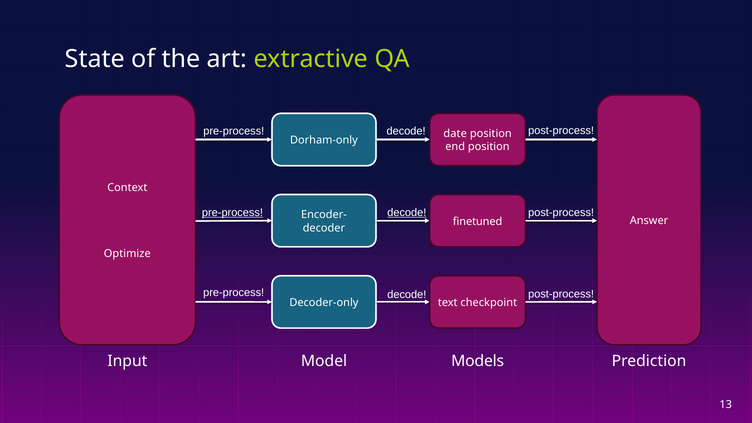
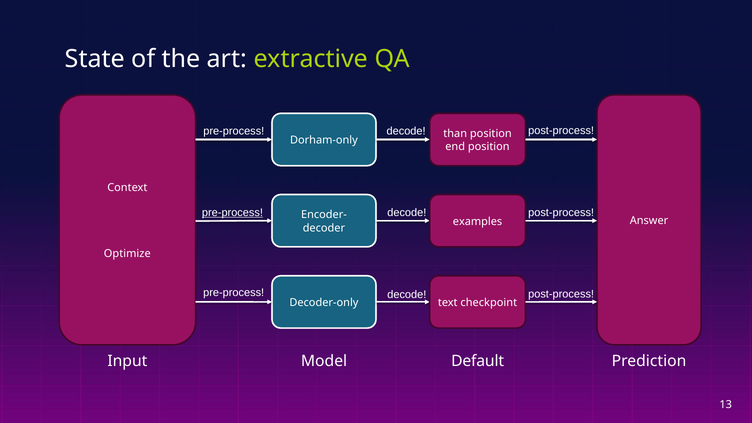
date: date -> than (455, 134)
decode underline: present -> none (407, 212)
finetuned: finetuned -> examples (478, 221)
Models: Models -> Default (478, 361)
